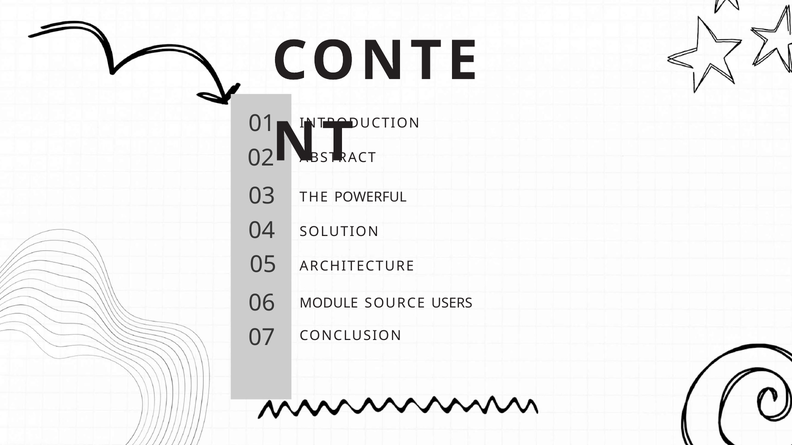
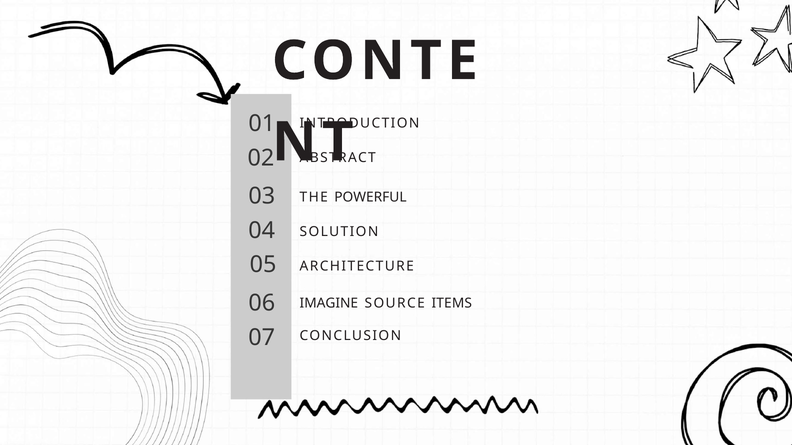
MODULE: MODULE -> IMAGINE (329, 303)
USERS: USERS -> ITEMS (452, 303)
